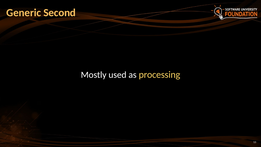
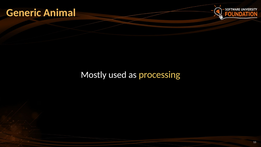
Second: Second -> Animal (60, 13)
